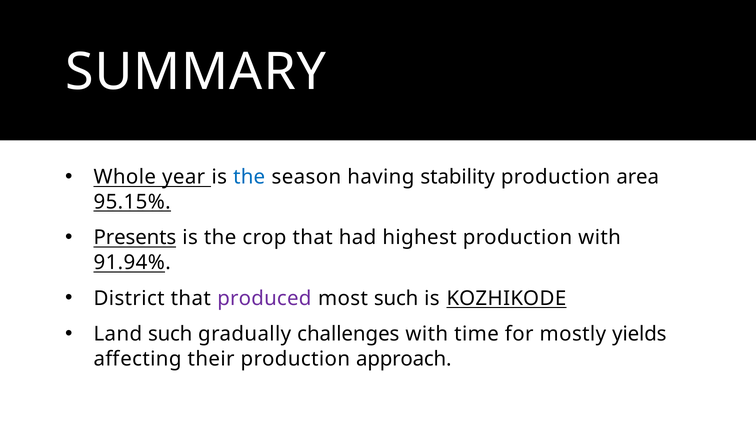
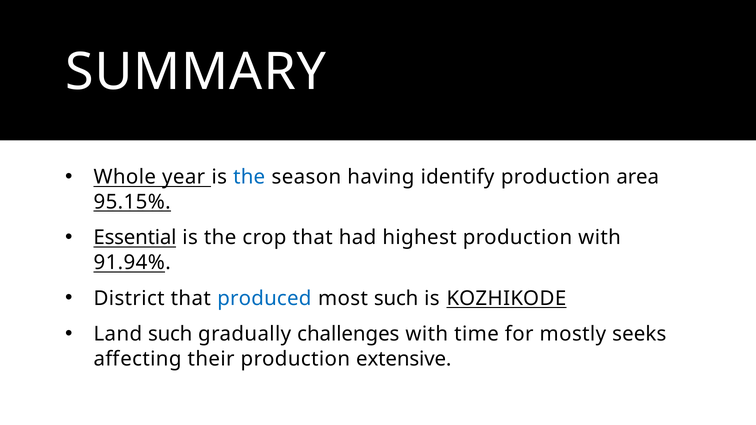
stability: stability -> identify (458, 177)
Presents: Presents -> Essential (135, 238)
produced colour: purple -> blue (264, 299)
yields: yields -> seeks (639, 334)
approach: approach -> extensive (404, 359)
